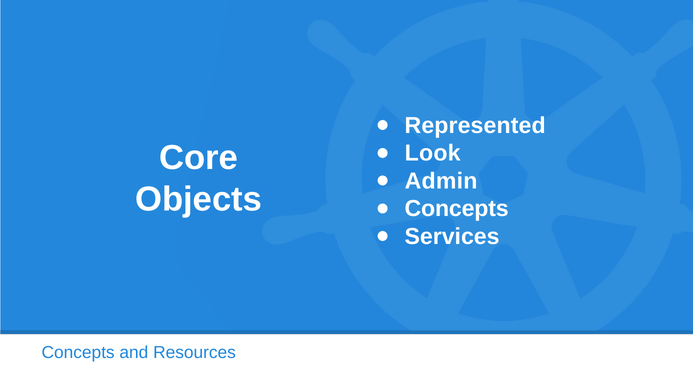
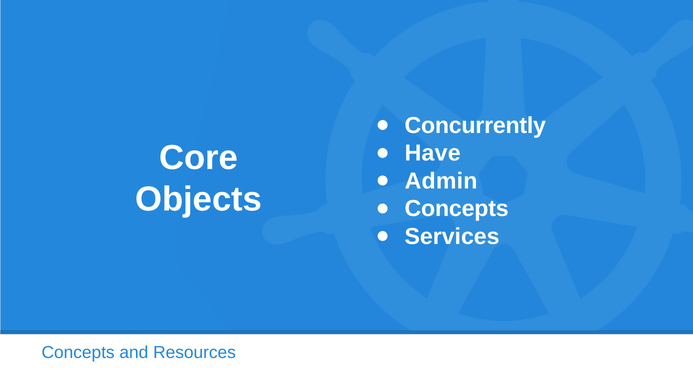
Represented: Represented -> Concurrently (475, 125)
Look: Look -> Have (433, 153)
